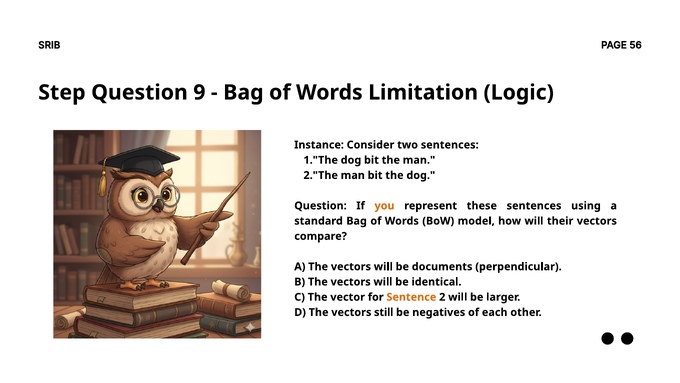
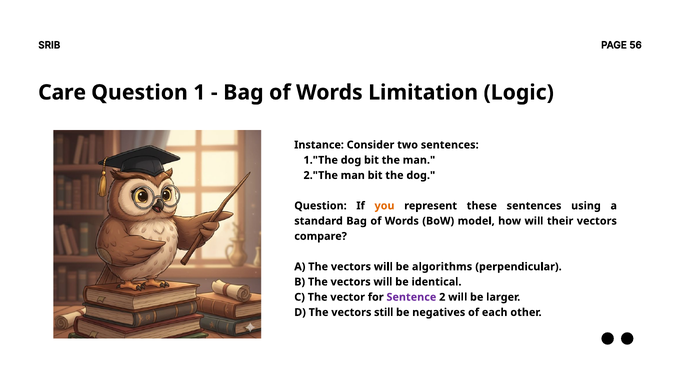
Step: Step -> Care (62, 92)
9: 9 -> 1 (199, 92)
documents: documents -> algorithms (442, 266)
Sentence colour: orange -> purple (411, 297)
